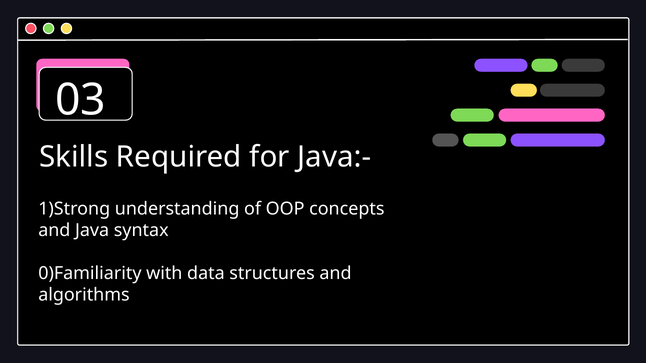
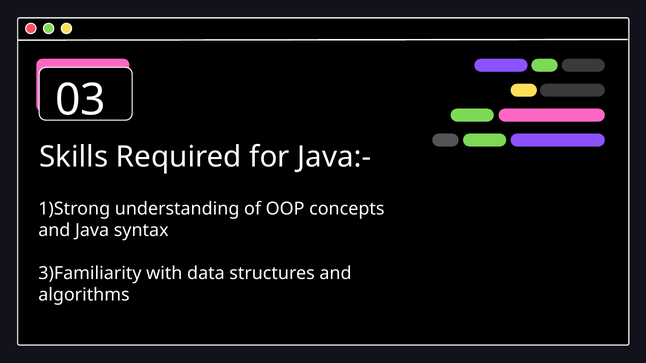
0)Familiarity: 0)Familiarity -> 3)Familiarity (90, 274)
